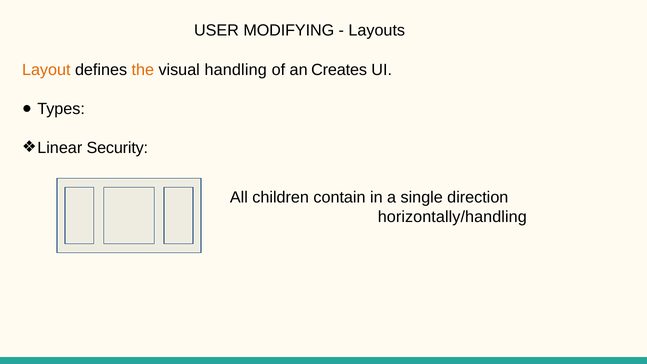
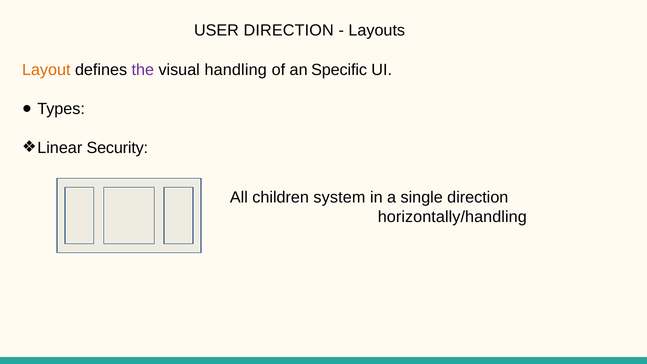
USER MODIFYING: MODIFYING -> DIRECTION (289, 31)
the colour: orange -> purple (143, 70)
Creates: Creates -> Specific (339, 70)
contain: contain -> system (339, 197)
